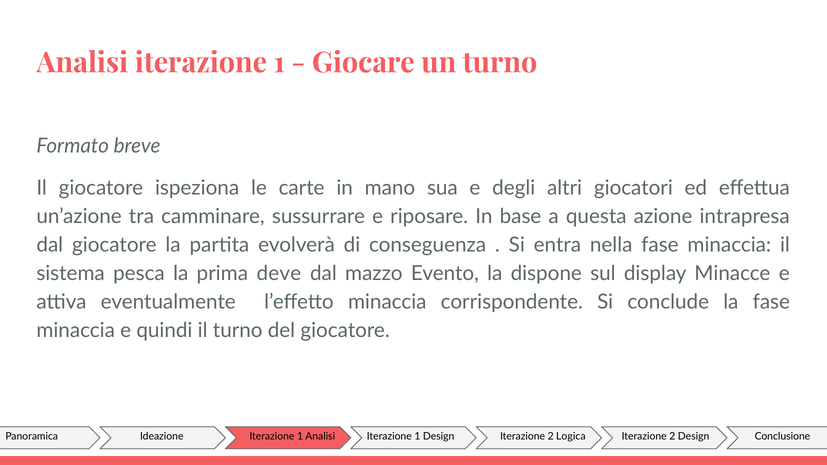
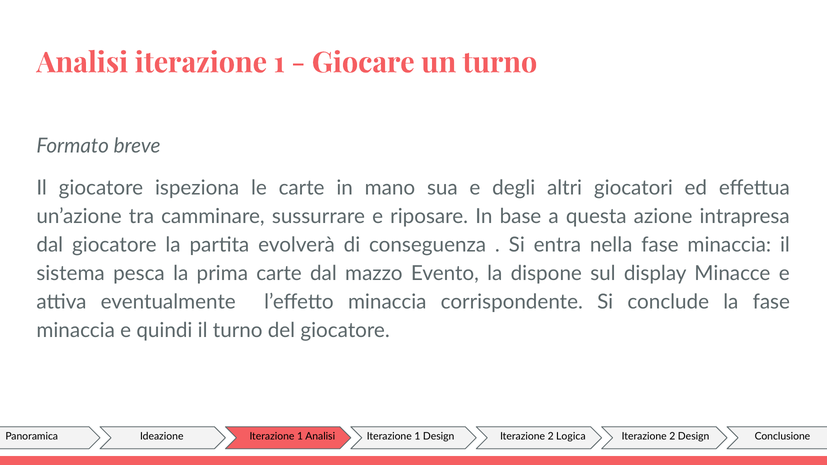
prima deve: deve -> carte (279, 274)
